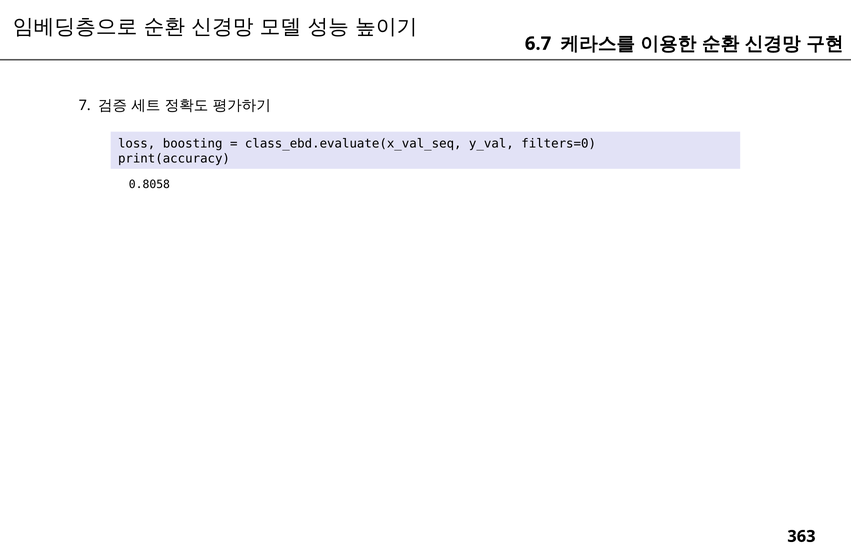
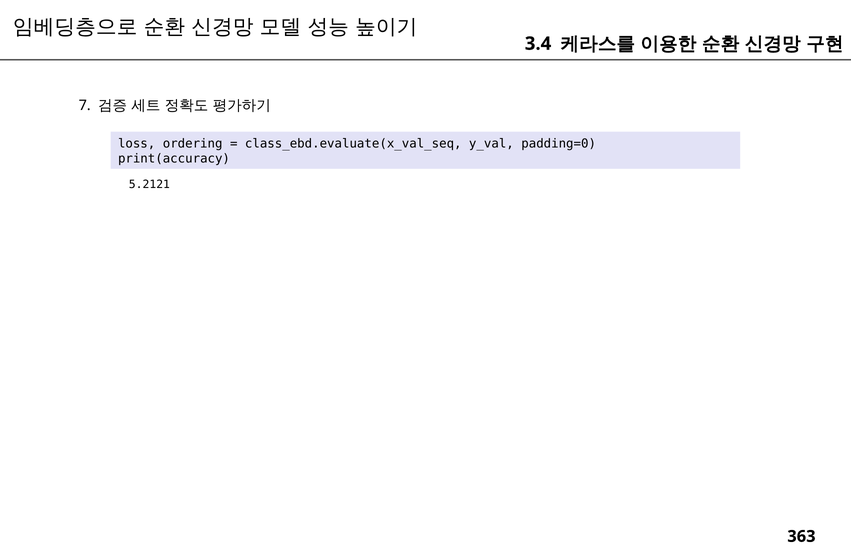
6.7: 6.7 -> 3.4 (538, 44)
boosting: boosting -> ordering (193, 144)
filters=0: filters=0 -> padding=0 (559, 144)
0.8058: 0.8058 -> 5.2121 (149, 185)
